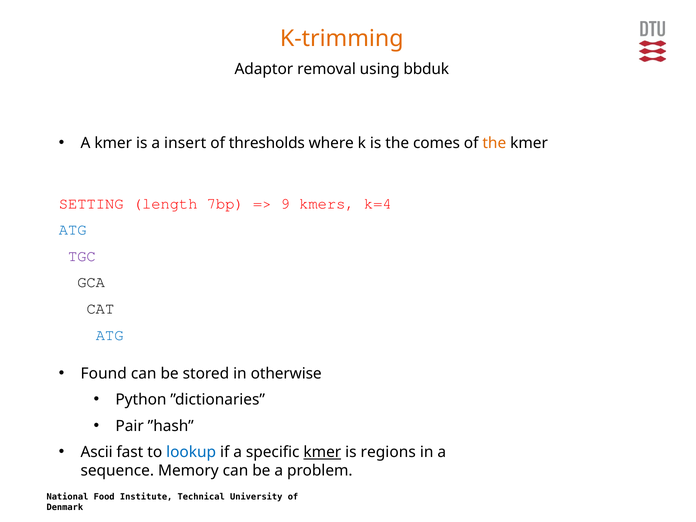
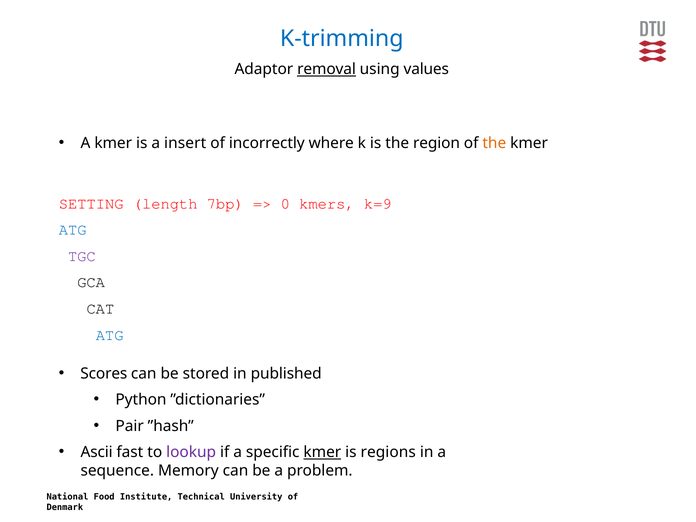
K-trimming colour: orange -> blue (342, 39)
removal underline: none -> present (327, 69)
bbduk: bbduk -> values (426, 69)
thresholds: thresholds -> incorrectly (267, 143)
comes: comes -> region (437, 143)
9: 9 -> 0 (285, 204)
k=4: k=4 -> k=9 (378, 204)
Found: Found -> Scores (104, 373)
otherwise: otherwise -> published (286, 373)
lookup colour: blue -> purple (191, 452)
